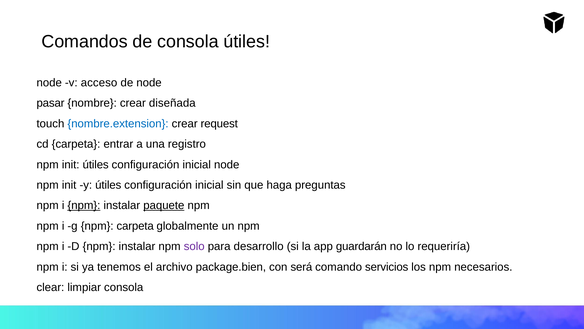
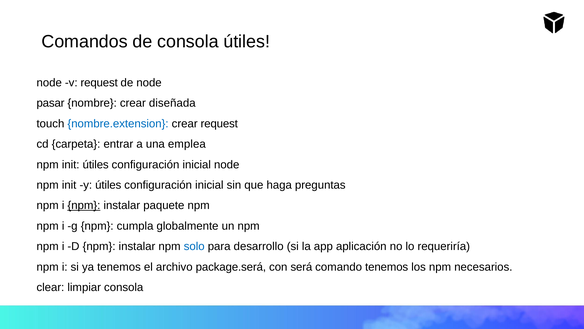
v acceso: acceso -> request (99, 83)
registro: registro -> emplea (187, 144)
paquete underline: present -> none (164, 205)
npm carpeta: carpeta -> cumpla (135, 226)
solo colour: purple -> blue (194, 246)
guardarán: guardarán -> aplicación (361, 246)
package.bien: package.bien -> package.será (231, 267)
comando servicios: servicios -> tenemos (387, 267)
